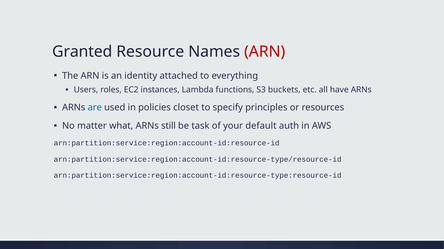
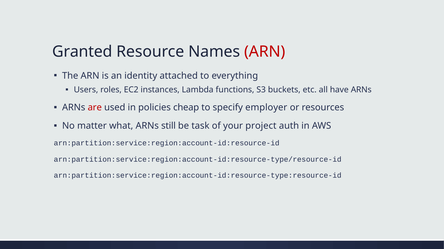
are colour: blue -> red (95, 108)
closet: closet -> cheap (186, 108)
principles: principles -> employer (266, 108)
default: default -> project (261, 126)
